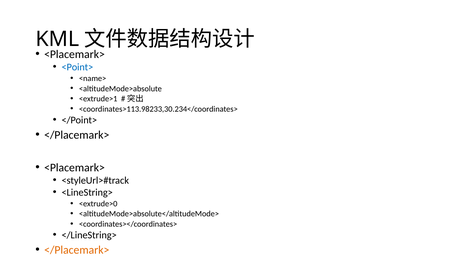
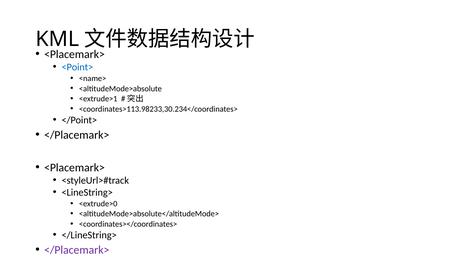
</Placemark> colour: orange -> purple (77, 250)
